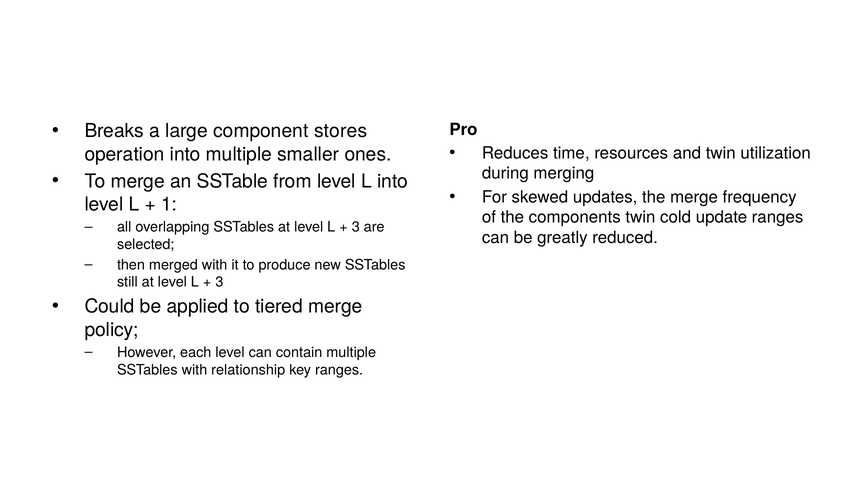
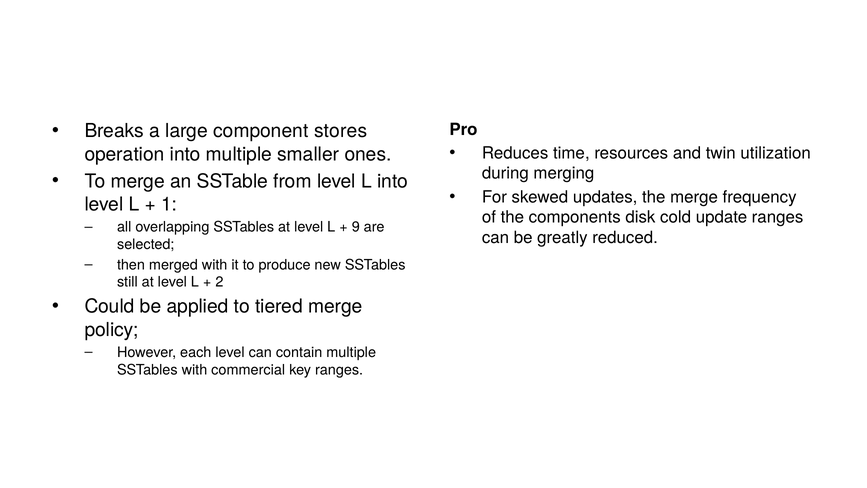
components twin: twin -> disk (640, 217)
3: 3 -> 9 (356, 227)
3: 3 -> 2 (219, 282)
relationship: relationship -> commercial (248, 370)
